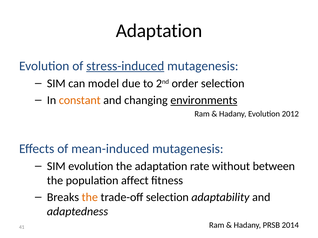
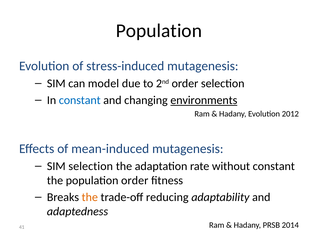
Adaptation: Adaptation -> Population (159, 31)
stress-induced underline: present -> none (125, 66)
constant colour: orange -> blue (80, 100)
SIM evolution: evolution -> selection (91, 167)
without between: between -> constant (274, 167)
population affect: affect -> order (135, 181)
trade-off selection: selection -> reducing (167, 198)
